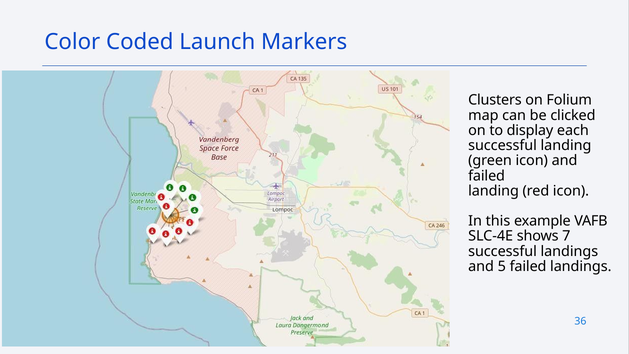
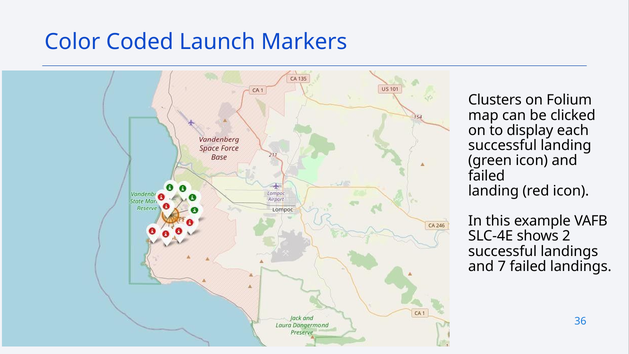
7: 7 -> 2 (566, 236)
5: 5 -> 7 (502, 266)
